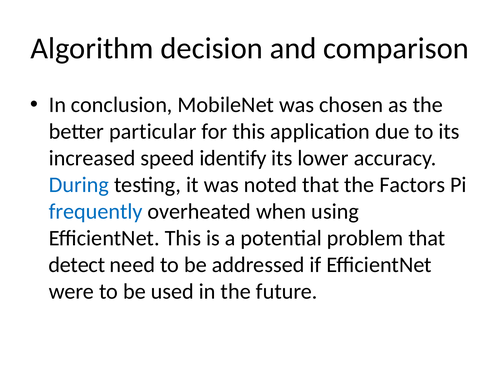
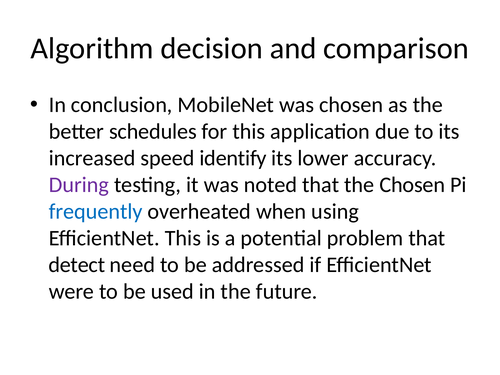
particular: particular -> schedules (153, 132)
During colour: blue -> purple (79, 185)
the Factors: Factors -> Chosen (412, 185)
